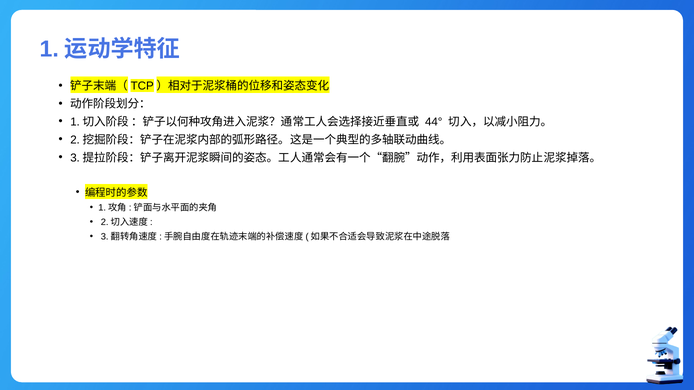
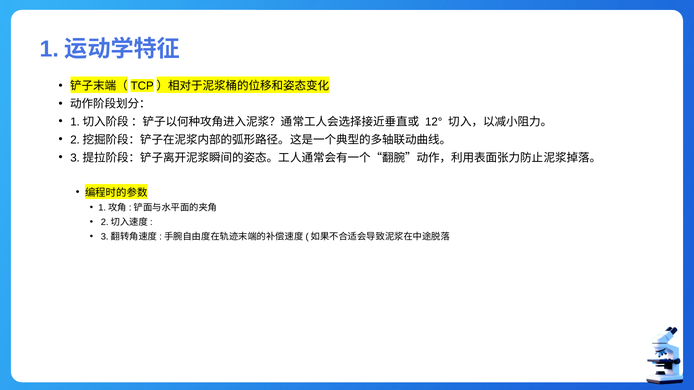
44°: 44° -> 12° (434, 122)
